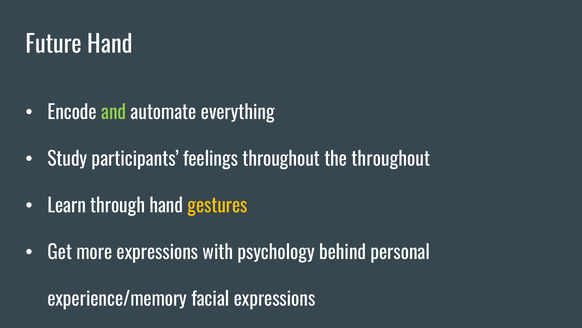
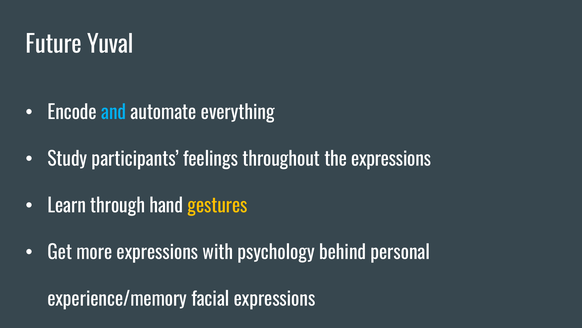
Future Hand: Hand -> Yuval (110, 45)
and colour: light green -> light blue (114, 113)
the throughout: throughout -> expressions (391, 159)
